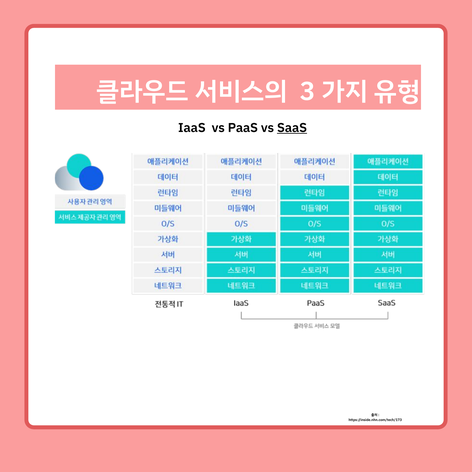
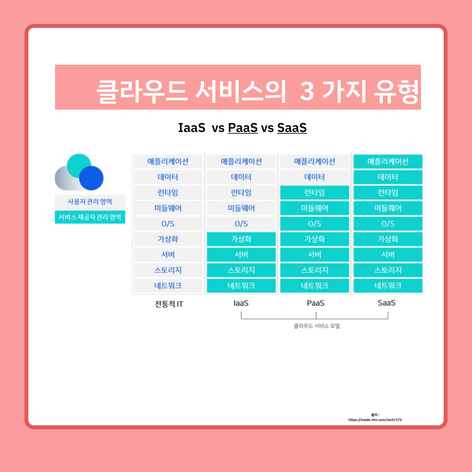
PaaS underline: none -> present (243, 128)
